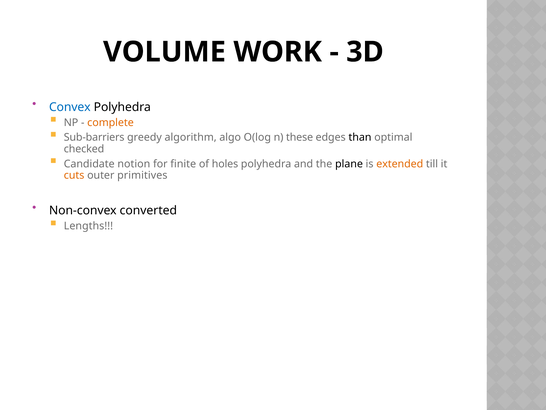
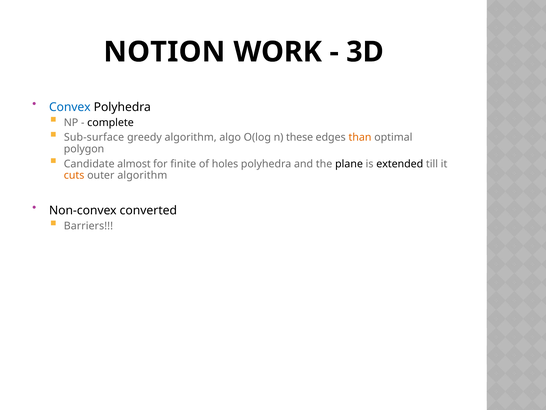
VOLUME: VOLUME -> NOTION (164, 52)
complete colour: orange -> black (111, 122)
Sub-barriers: Sub-barriers -> Sub-surface (94, 137)
than colour: black -> orange (360, 137)
checked: checked -> polygon (84, 149)
notion: notion -> almost (134, 164)
extended colour: orange -> black (400, 164)
outer primitives: primitives -> algorithm (142, 175)
Lengths: Lengths -> Barriers (88, 226)
